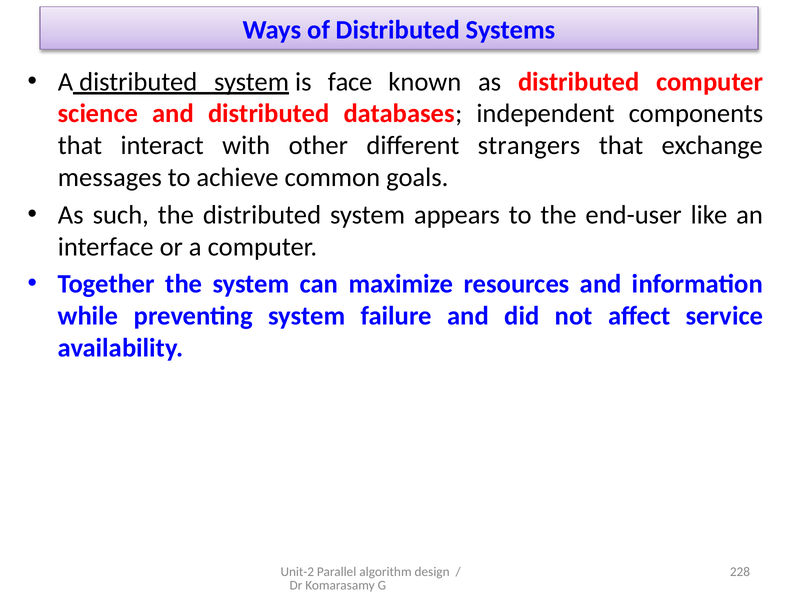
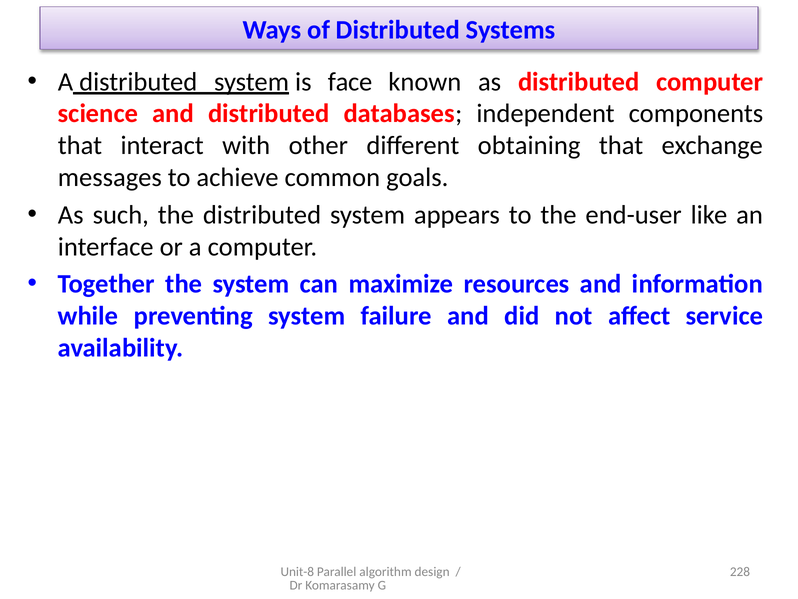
strangers: strangers -> obtaining (529, 146)
Unit-2: Unit-2 -> Unit-8 (297, 571)
